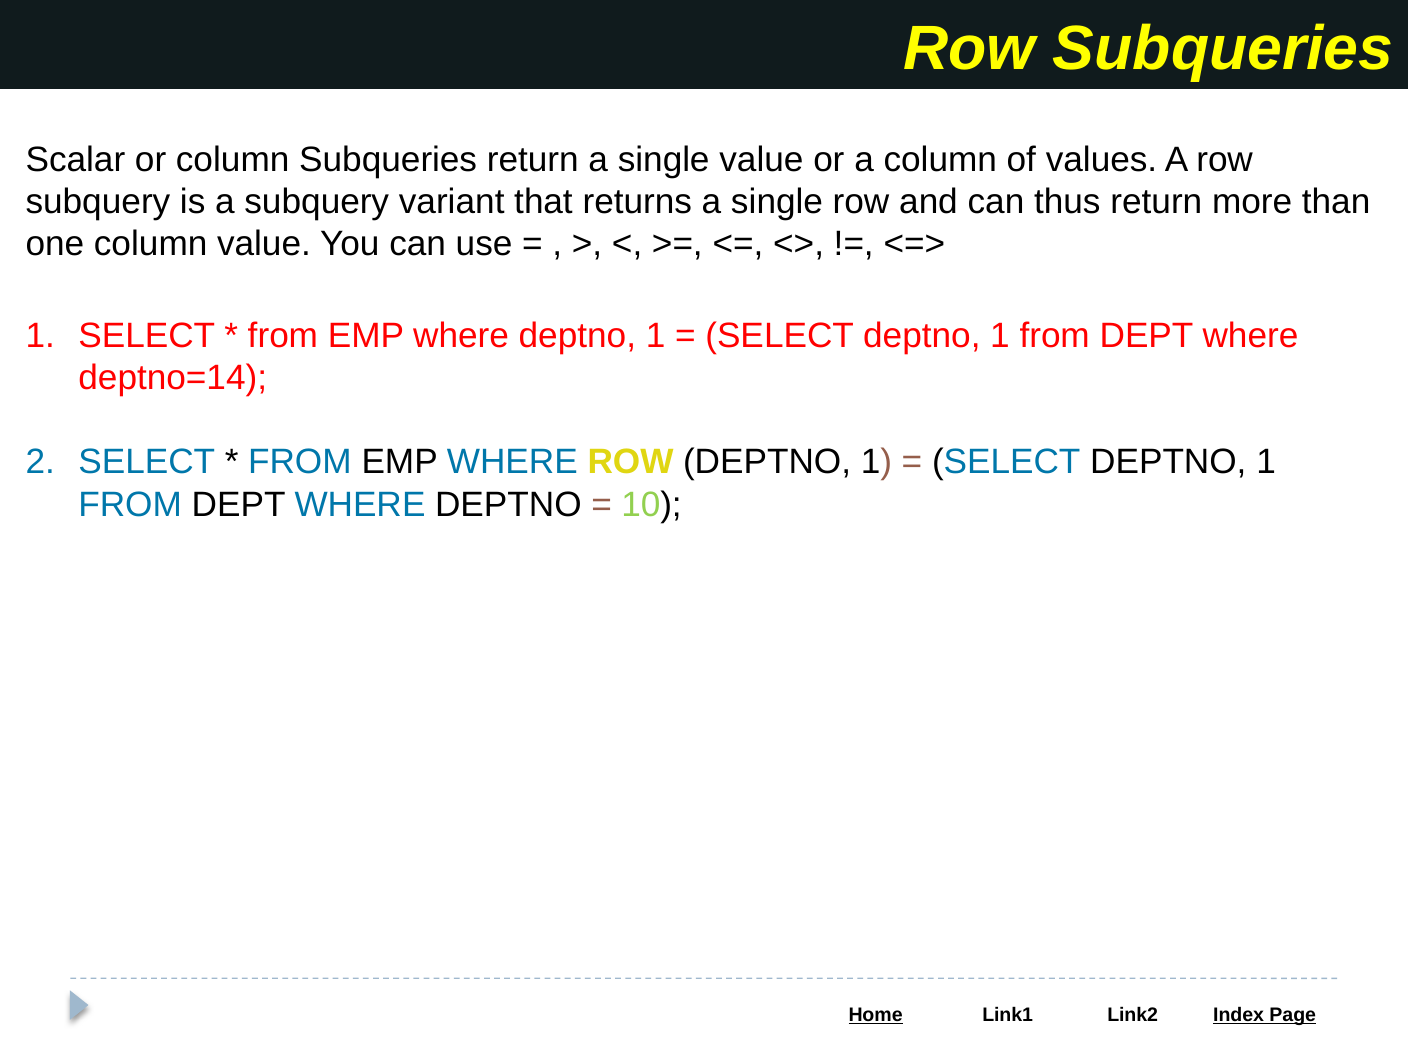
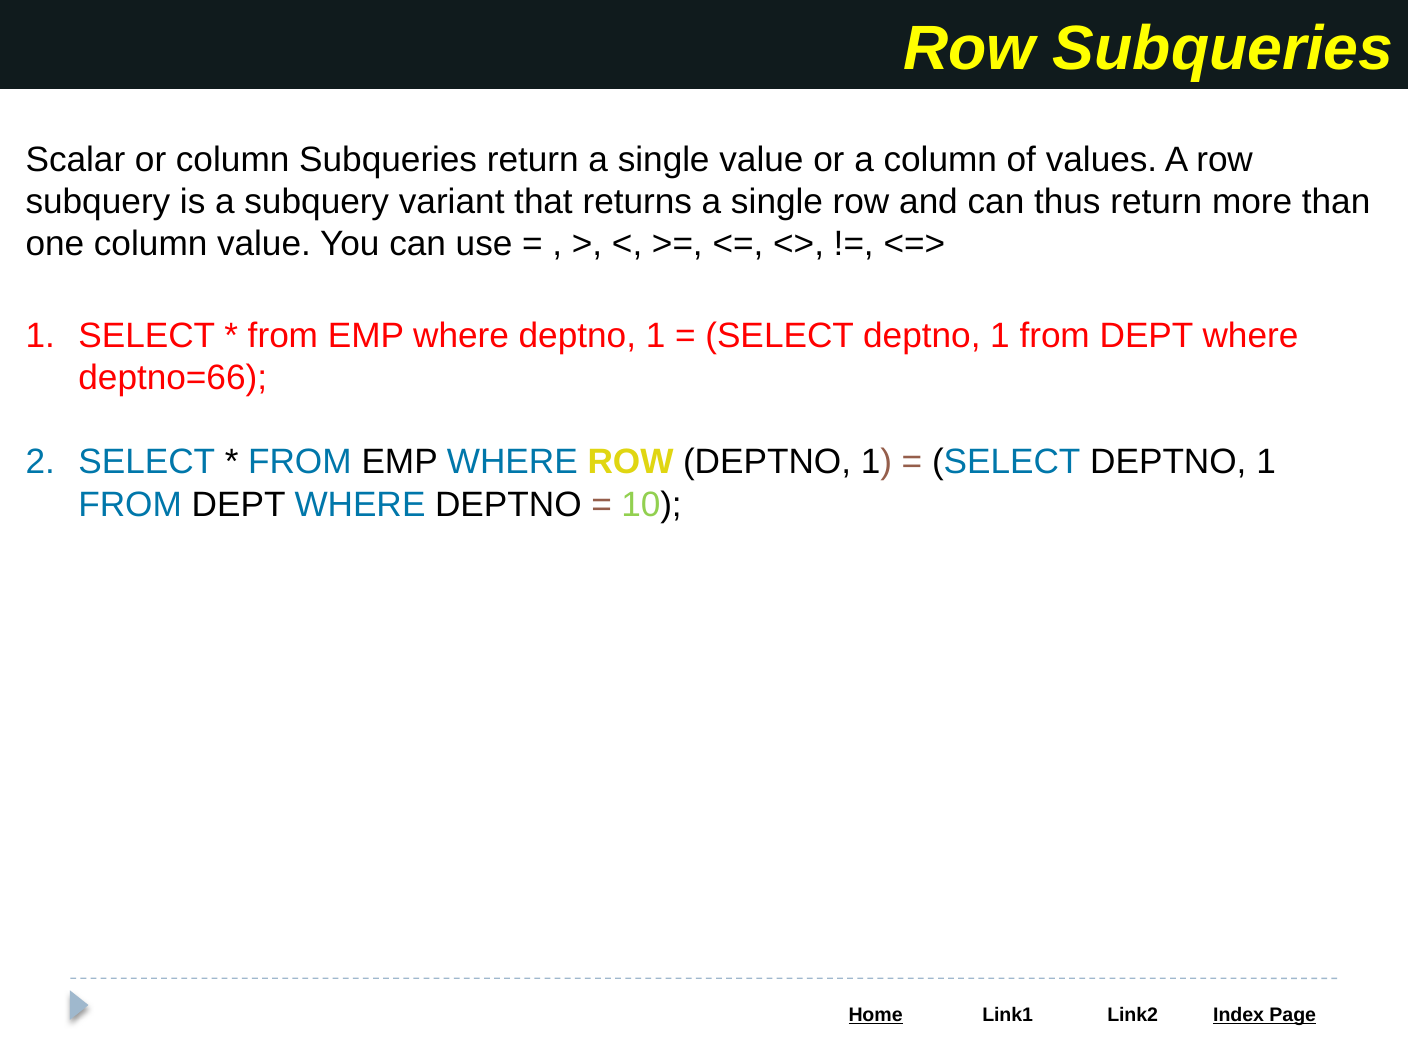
deptno=14: deptno=14 -> deptno=66 (173, 378)
